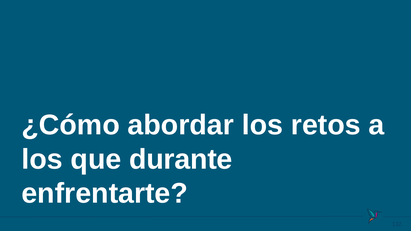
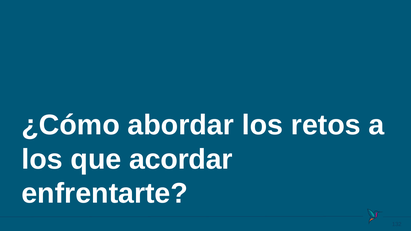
durante: durante -> acordar (181, 159)
